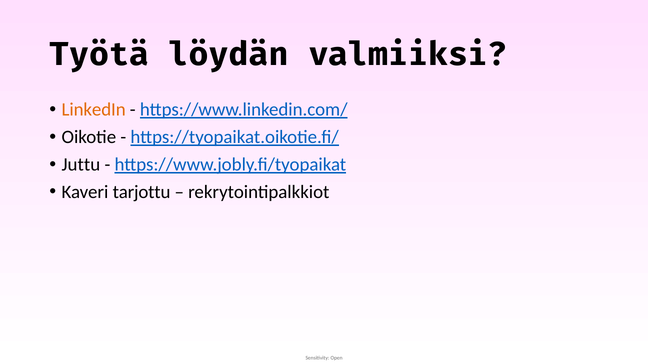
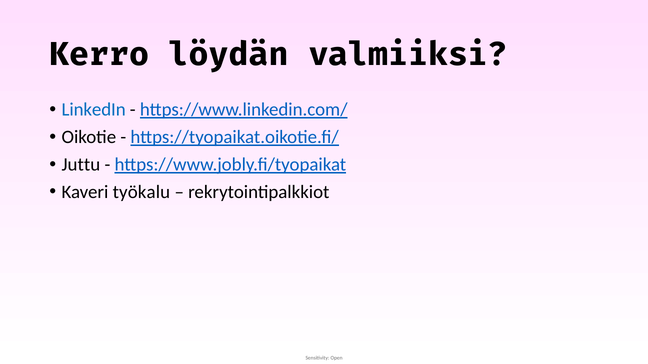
Työtä: Työtä -> Kerro (99, 54)
LinkedIn colour: orange -> blue (94, 110)
tarjottu: tarjottu -> työkalu (141, 192)
